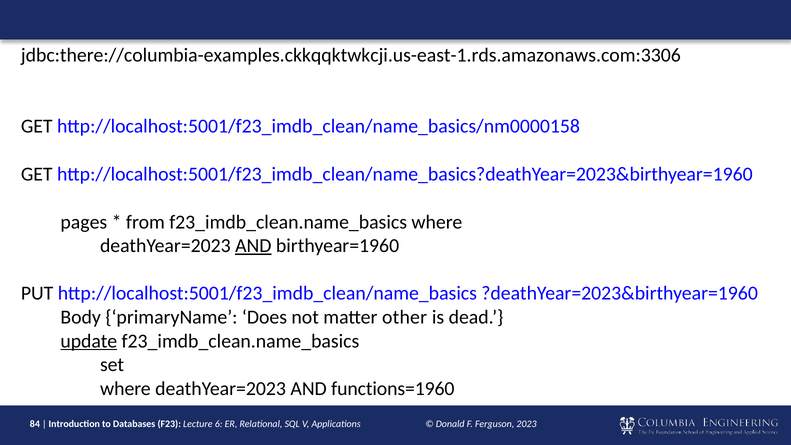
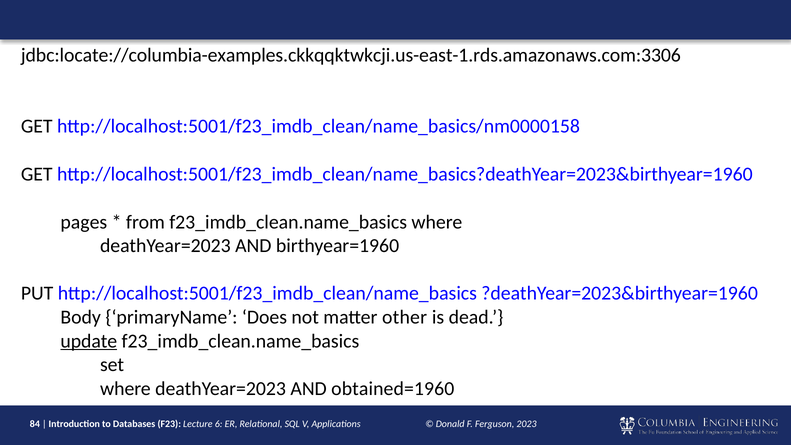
jdbc:there://columbia-examples.ckkqqktwkcji.us-east-1.rds.amazonaws.com:3306: jdbc:there://columbia-examples.ckkqqktwkcji.us-east-1.rds.amazonaws.com:3306 -> jdbc:locate://columbia-examples.ckkqqktwkcji.us-east-1.rds.amazonaws.com:3306 (351, 55)
AND underline: present -> none (253, 246)
functions=1960: functions=1960 -> obtained=1960 (393, 388)
